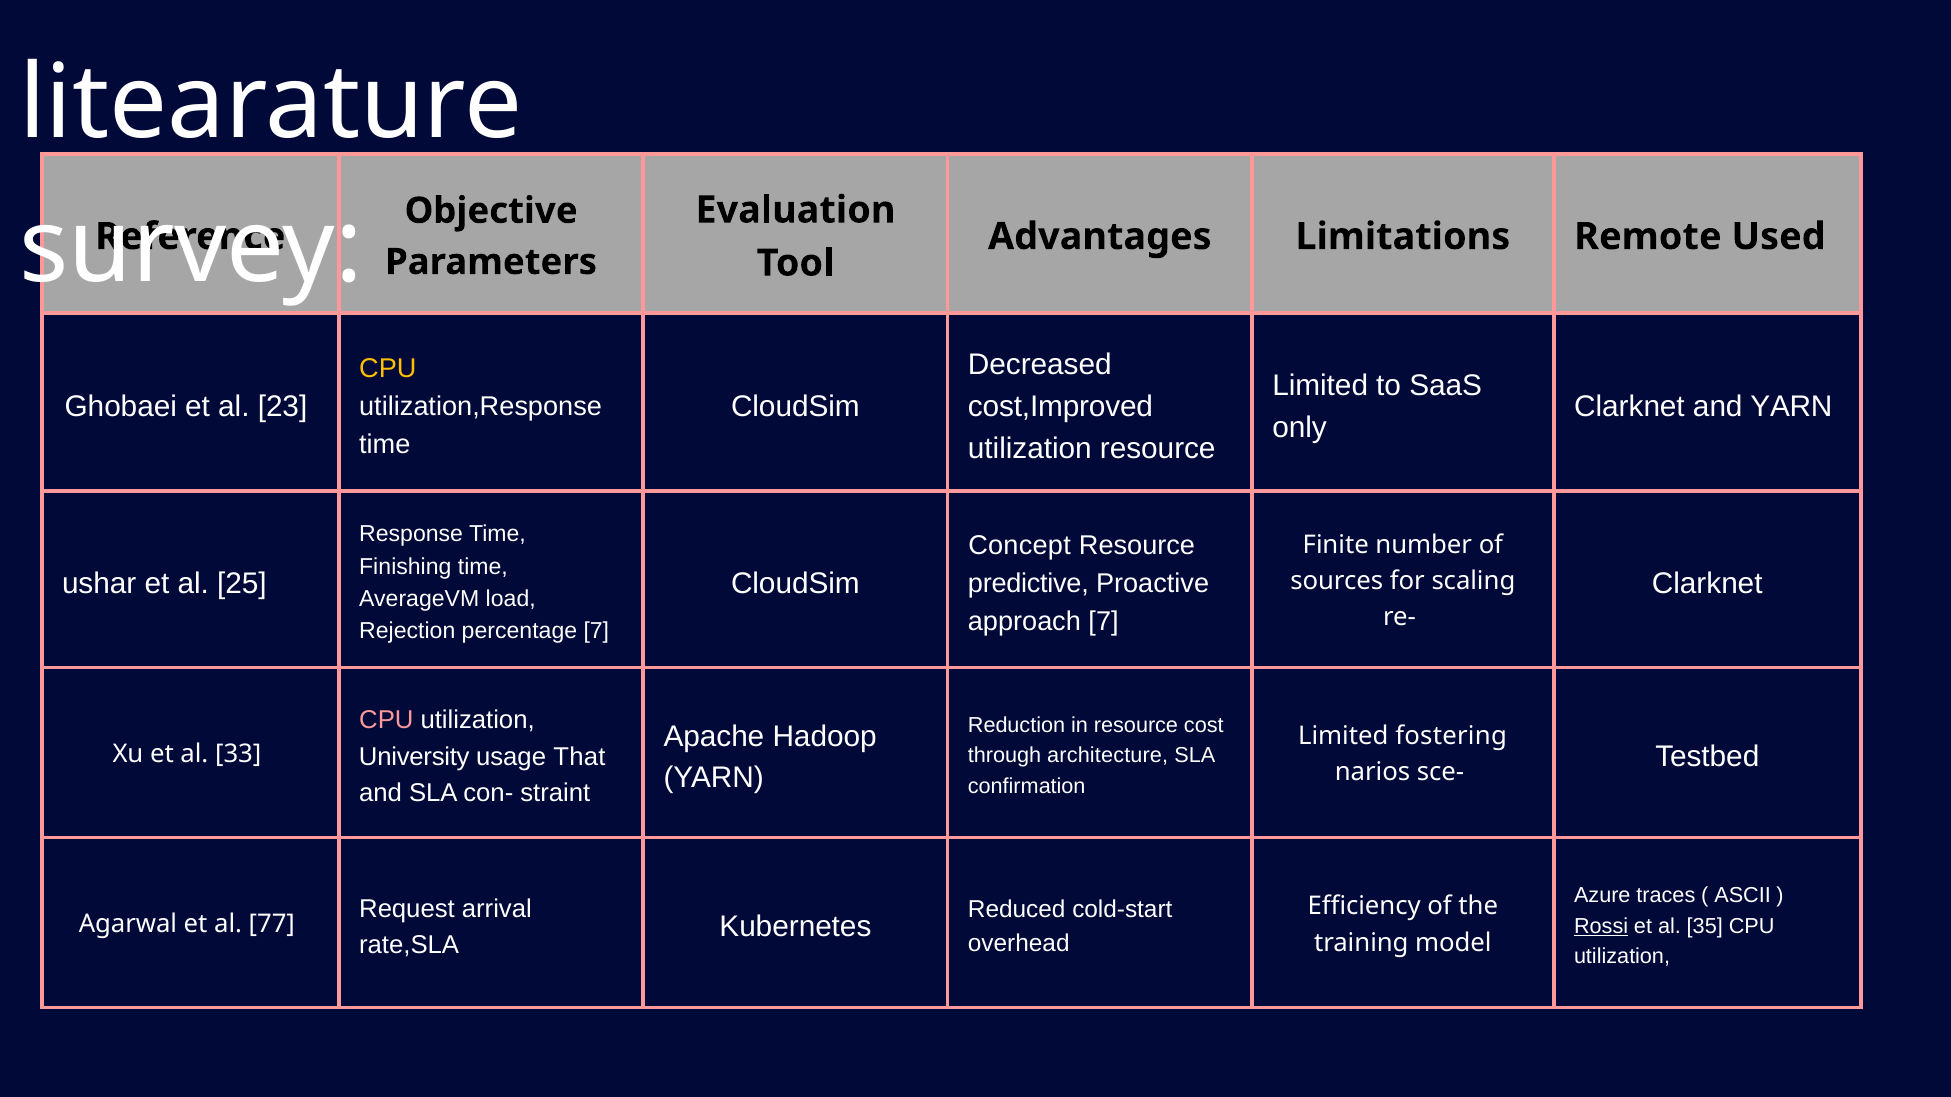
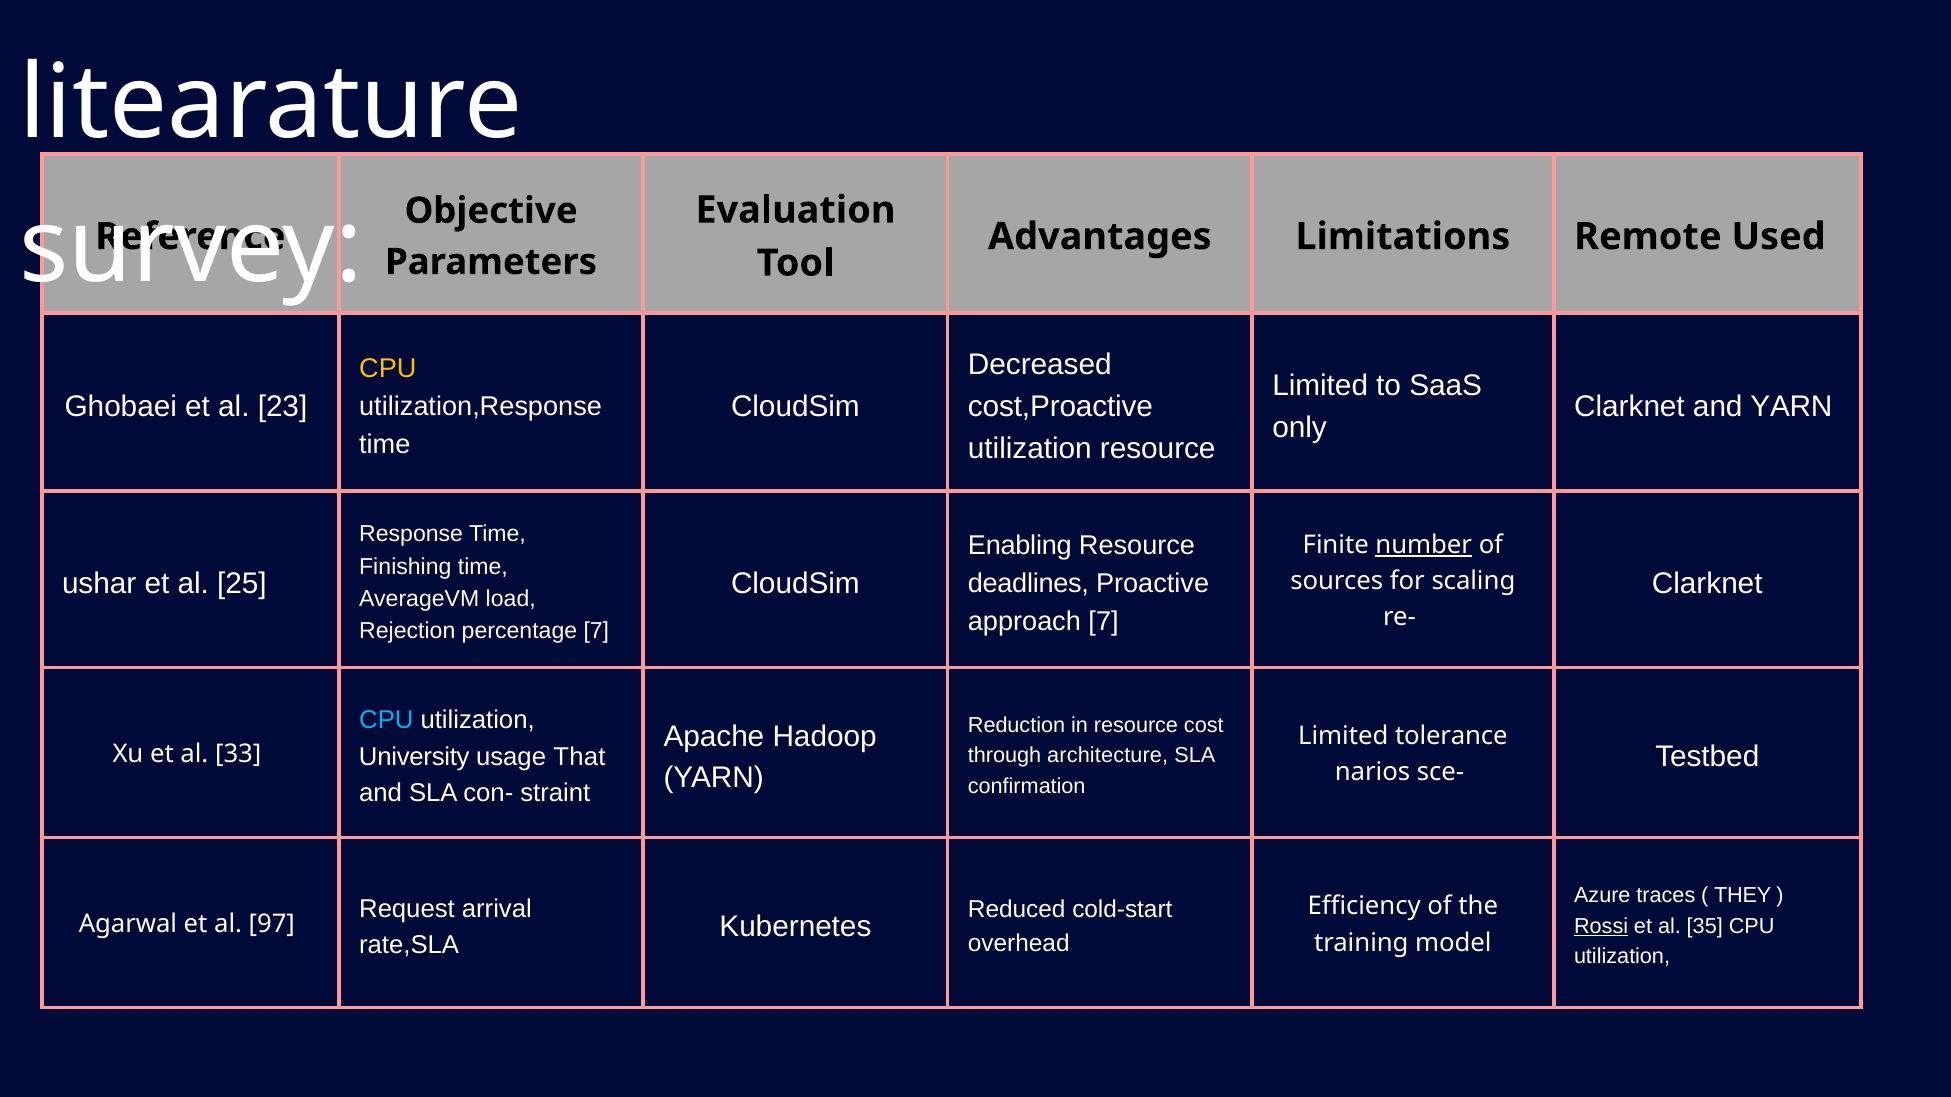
cost,Improved: cost,Improved -> cost,Proactive (1060, 407)
Concept: Concept -> Enabling (1020, 546)
number underline: none -> present (1424, 545)
predictive: predictive -> deadlines (1028, 584)
CPU colour: pink -> light blue (386, 721)
fostering: fostering -> tolerance (1451, 737)
ASCII: ASCII -> THEY (1743, 896)
77: 77 -> 97 (272, 925)
